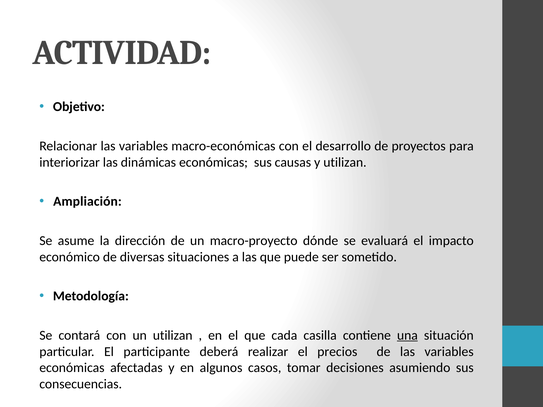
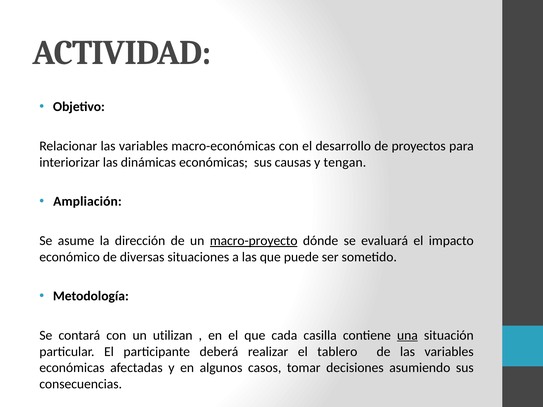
y utilizan: utilizan -> tengan (345, 162)
macro-proyecto underline: none -> present (254, 241)
precios: precios -> tablero (337, 352)
